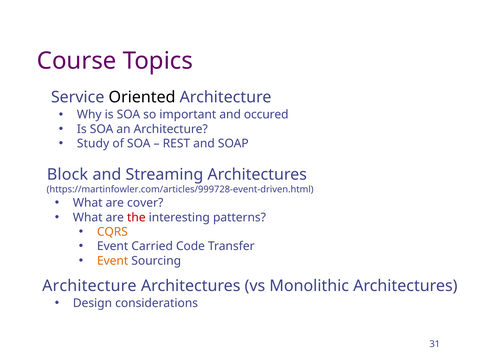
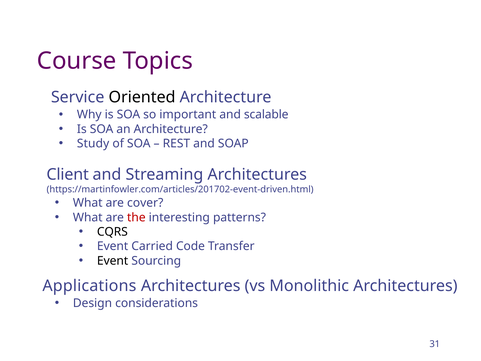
occured: occured -> scalable (266, 115)
Block: Block -> Client (68, 174)
https://martinfowler.com/articles/999728-event-driven.html: https://martinfowler.com/articles/999728-event-driven.html -> https://martinfowler.com/articles/201702-event-driven.html (180, 189)
CQRS colour: orange -> black (112, 232)
Event colour: orange -> black (113, 261)
Architecture: Architecture -> Applications (89, 286)
